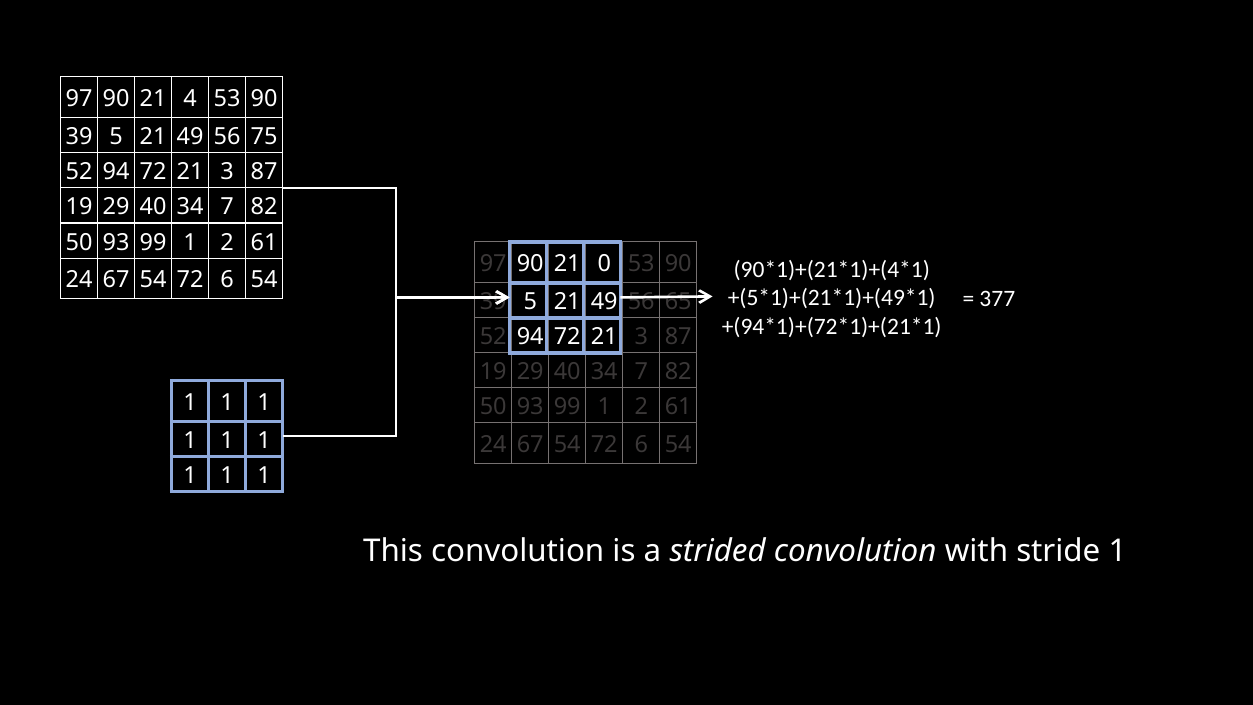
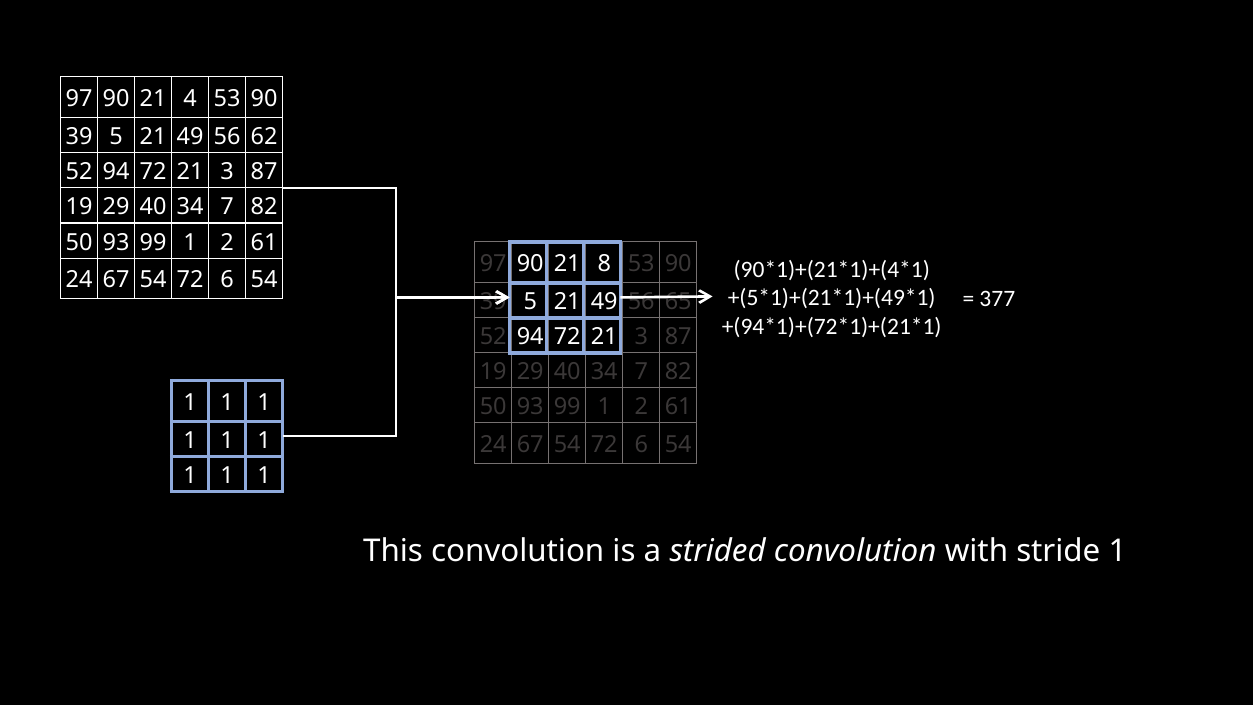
75: 75 -> 62 (264, 137)
0: 0 -> 8 (604, 264)
